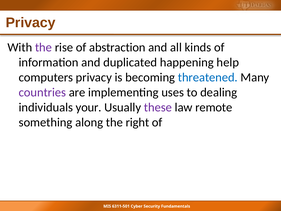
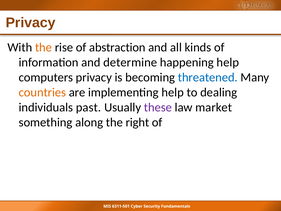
the colour: purple -> orange (43, 47)
duplicated: duplicated -> determine (130, 62)
countries colour: purple -> orange (42, 92)
implementing uses: uses -> help (173, 92)
your: your -> past (89, 107)
remote: remote -> market (214, 107)
